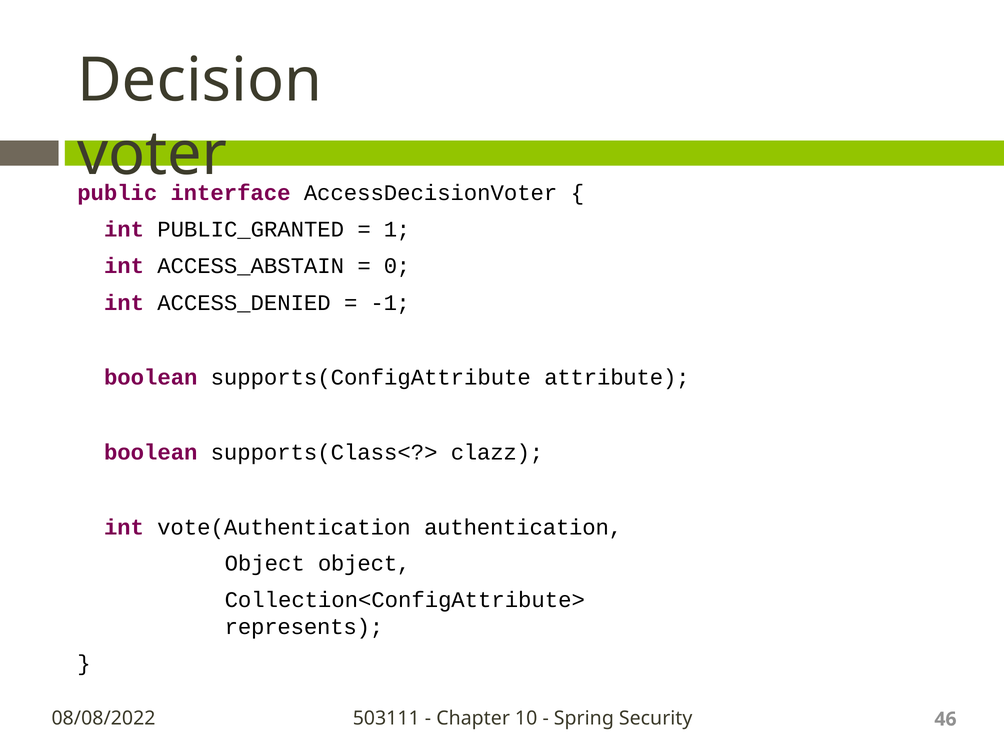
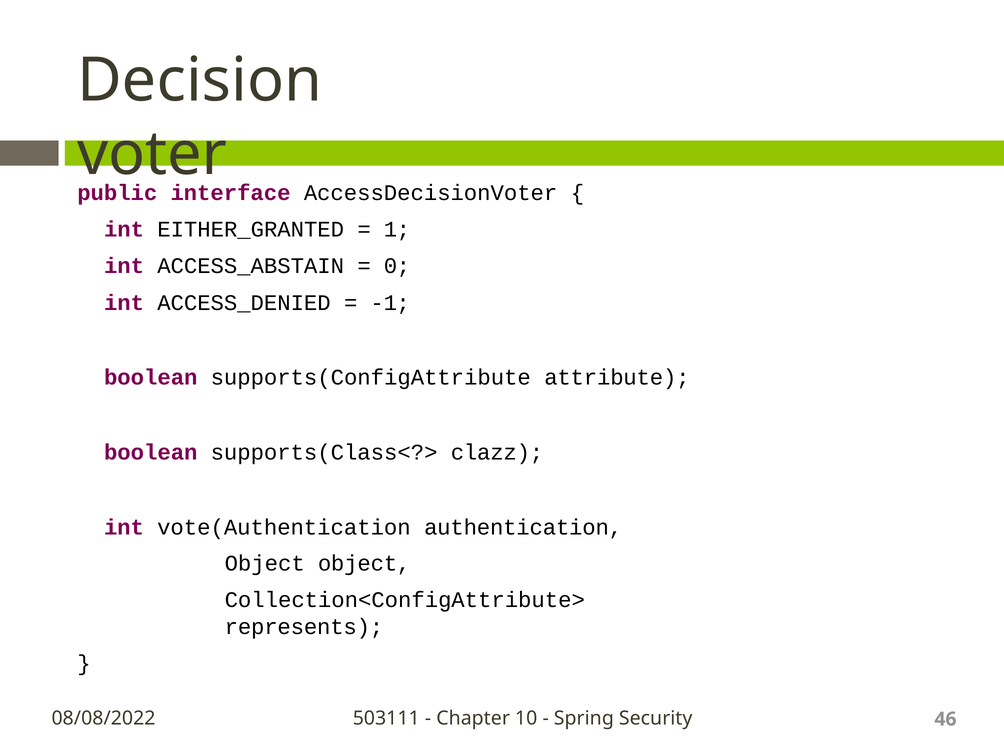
PUBLIC_GRANTED: PUBLIC_GRANTED -> EITHER_GRANTED (251, 230)
